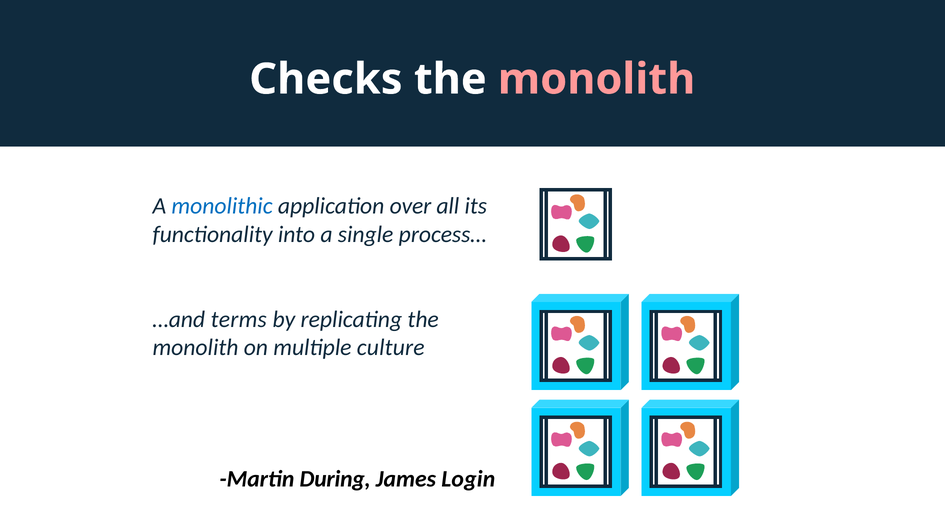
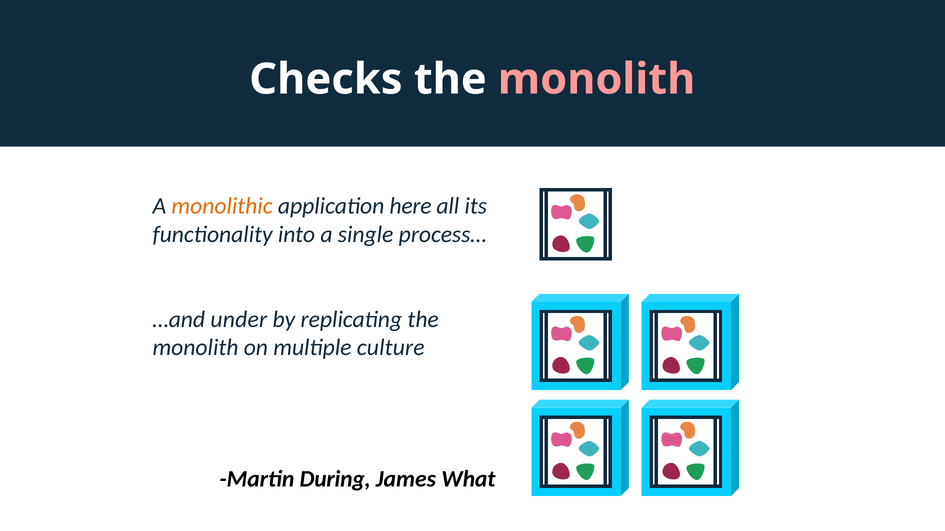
monolithic colour: blue -> orange (222, 206)
over: over -> here (411, 206)
terms: terms -> under (239, 320)
Login: Login -> What (468, 480)
